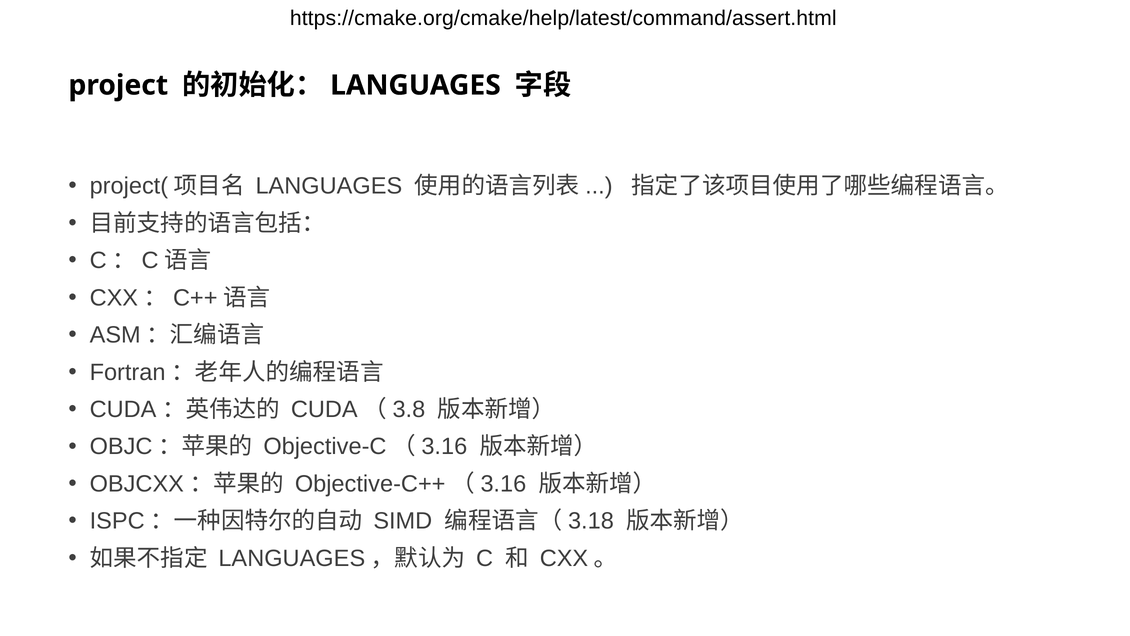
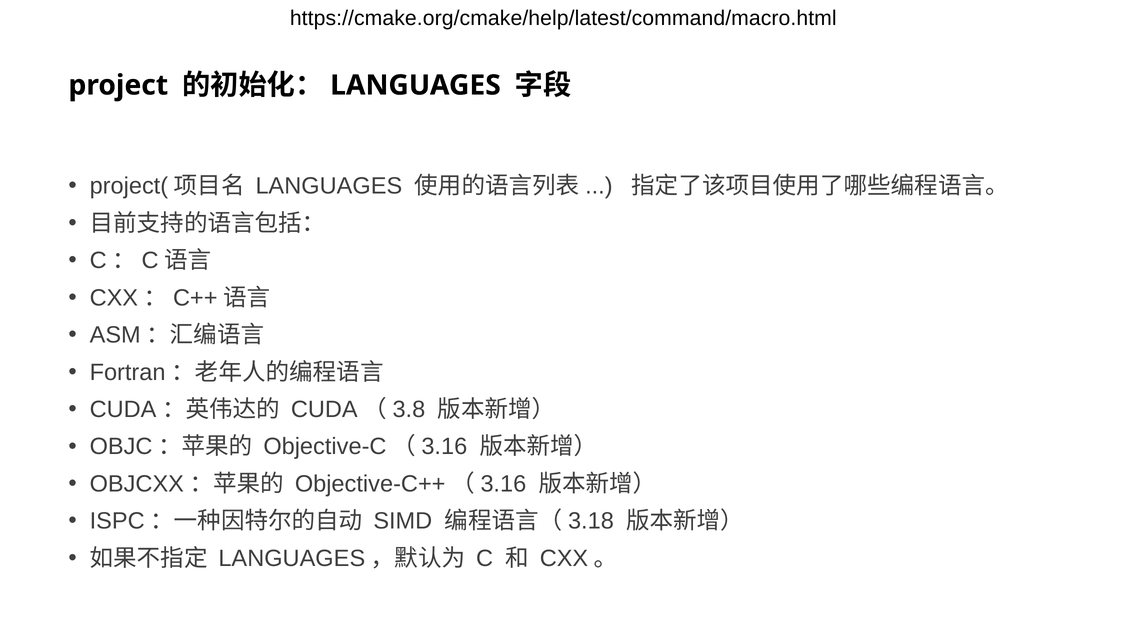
https://cmake.org/cmake/help/latest/command/assert.html: https://cmake.org/cmake/help/latest/command/assert.html -> https://cmake.org/cmake/help/latest/command/macro.html (563, 18)
